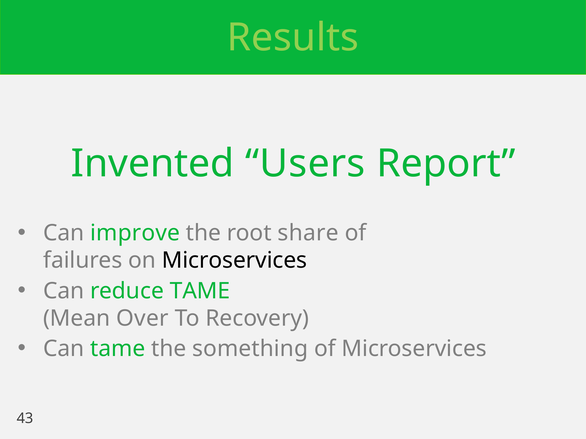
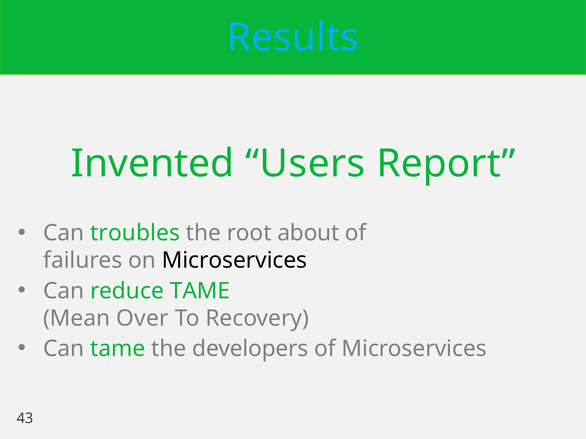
Results colour: light green -> light blue (293, 38)
improve: improve -> troubles (135, 233)
share: share -> about (308, 233)
something: something -> developers (250, 349)
